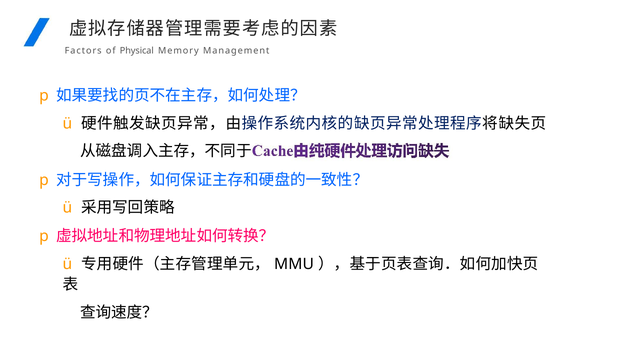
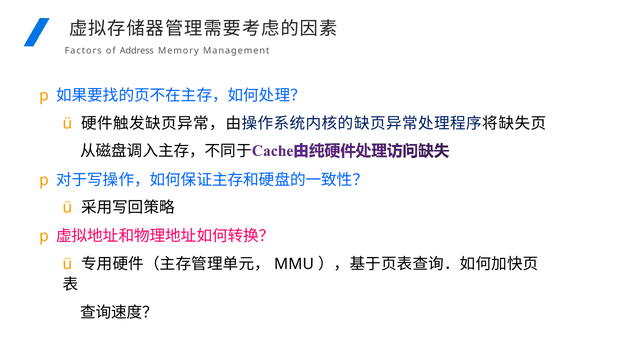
Physical: Physical -> Address (137, 51)
